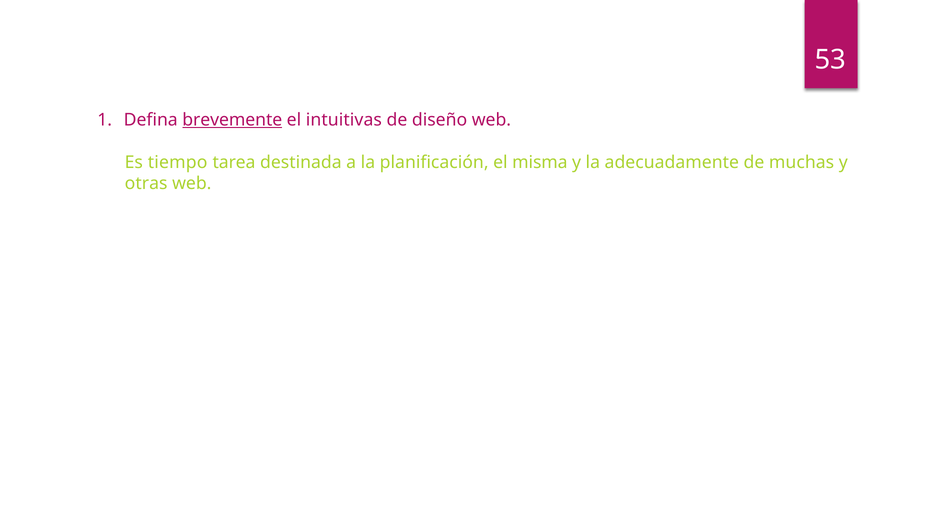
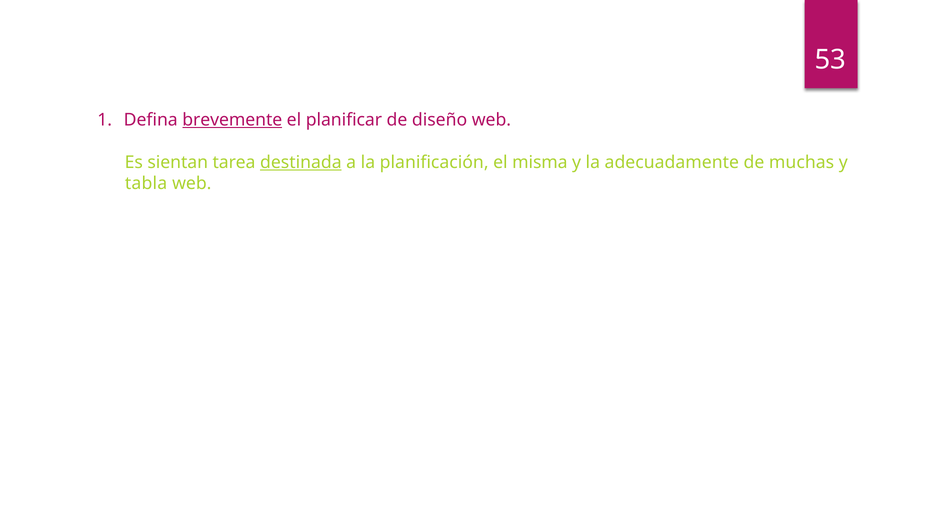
intuitivas: intuitivas -> planificar (344, 120)
tiempo: tiempo -> sientan (178, 162)
destinada underline: none -> present (301, 162)
otras: otras -> tabla (146, 183)
